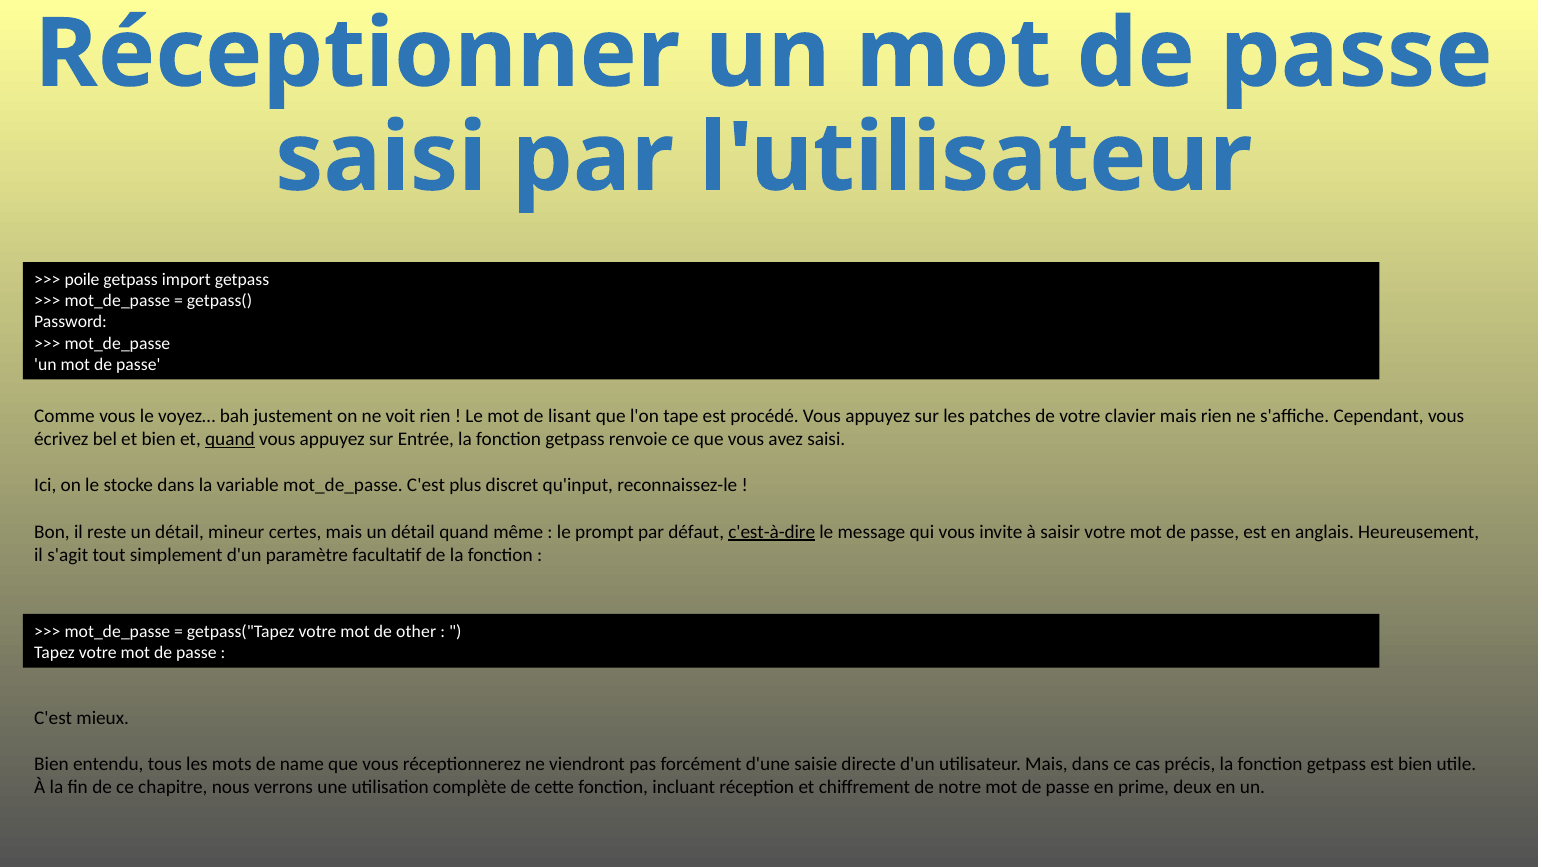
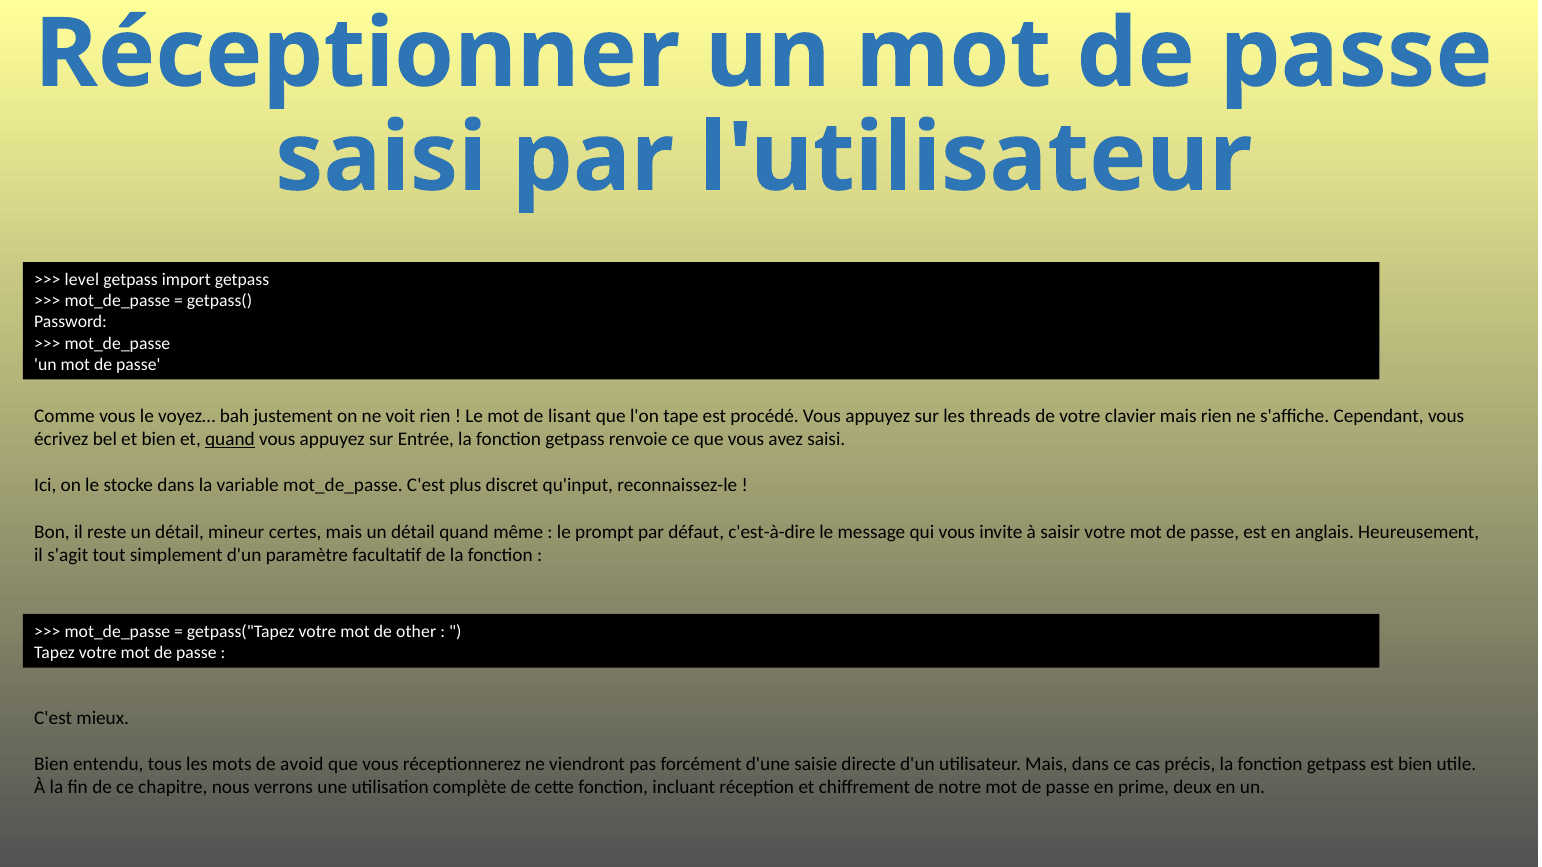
poile: poile -> level (82, 280)
patches: patches -> threads (1000, 416)
c'est-à-dire underline: present -> none (772, 532)
name: name -> avoid (302, 765)
